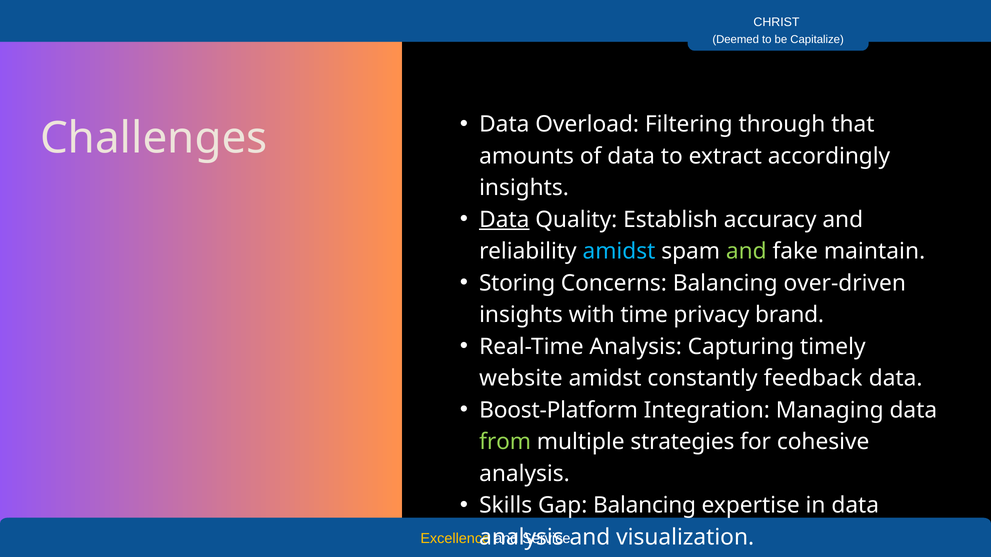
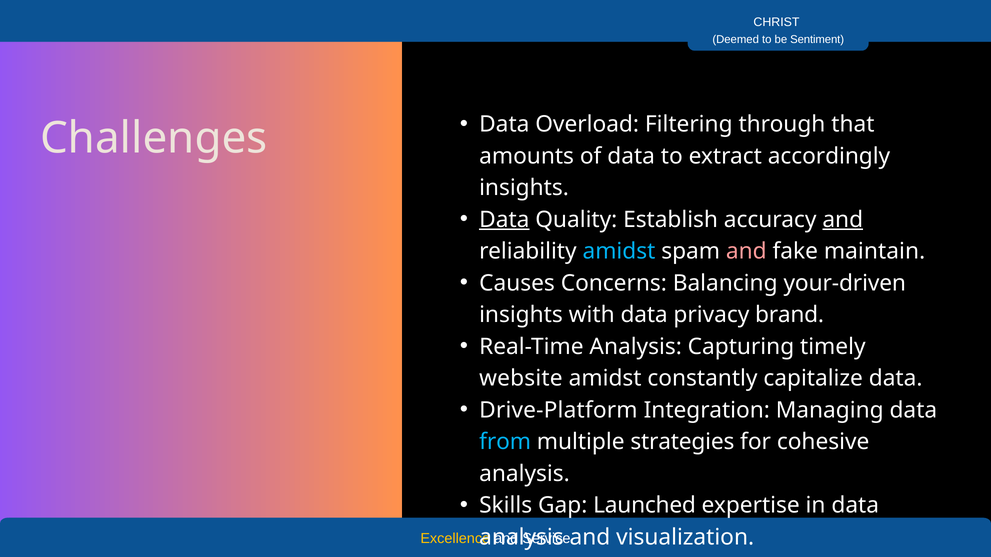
Capitalize: Capitalize -> Sentiment (817, 39)
and underline: none -> present (843, 220)
and colour: light green -> pink (746, 252)
Storing: Storing -> Causes (517, 283)
over-driven: over-driven -> your-driven (845, 283)
with time: time -> data (644, 315)
feedback: feedback -> capitalize (813, 379)
Boost-Platform: Boost-Platform -> Drive-Platform (558, 410)
from colour: light green -> light blue (505, 442)
Gap Balancing: Balancing -> Launched (645, 506)
